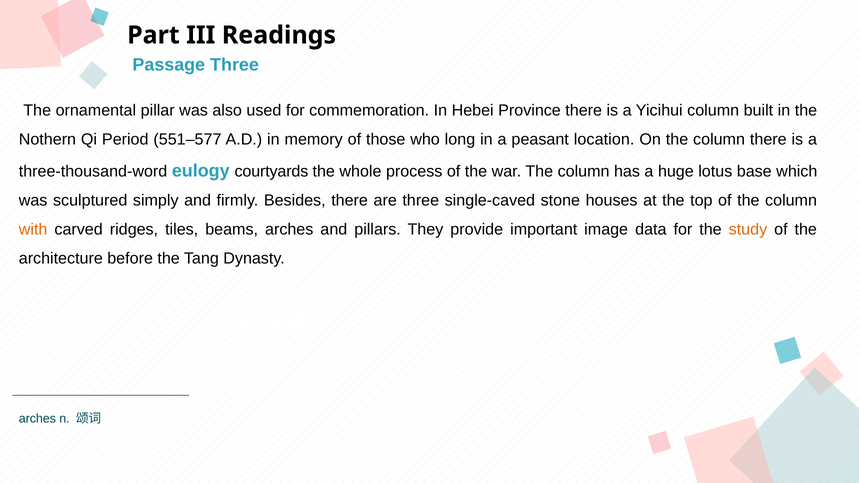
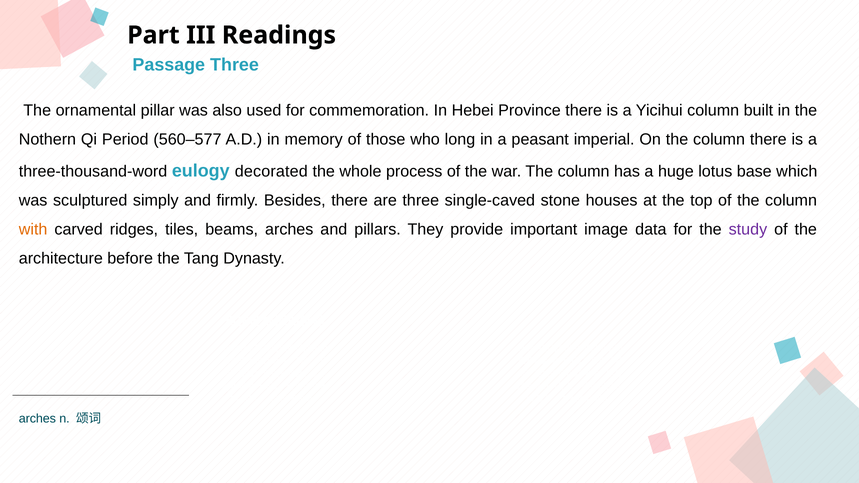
551–577: 551–577 -> 560–577 (187, 139)
location: location -> imperial (604, 139)
courtyards: courtyards -> decorated (271, 171)
study colour: orange -> purple (748, 230)
